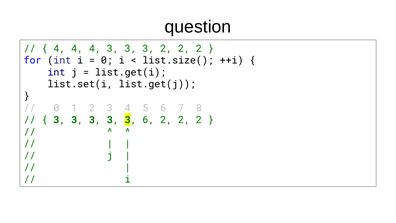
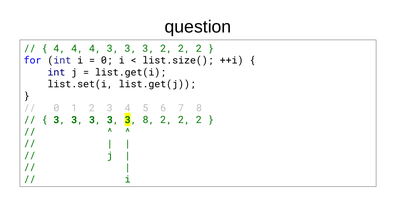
3 6: 6 -> 8 (148, 120)
